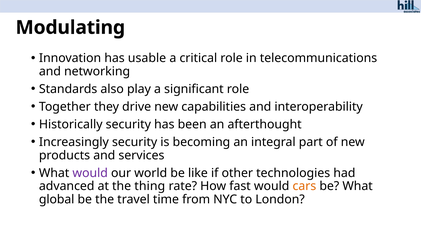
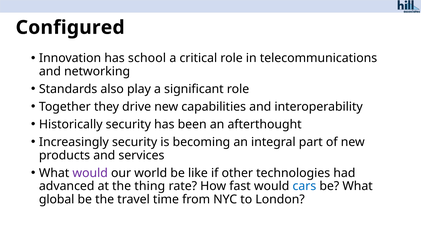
Modulating: Modulating -> Configured (70, 27)
usable: usable -> school (147, 58)
cars colour: orange -> blue (304, 186)
